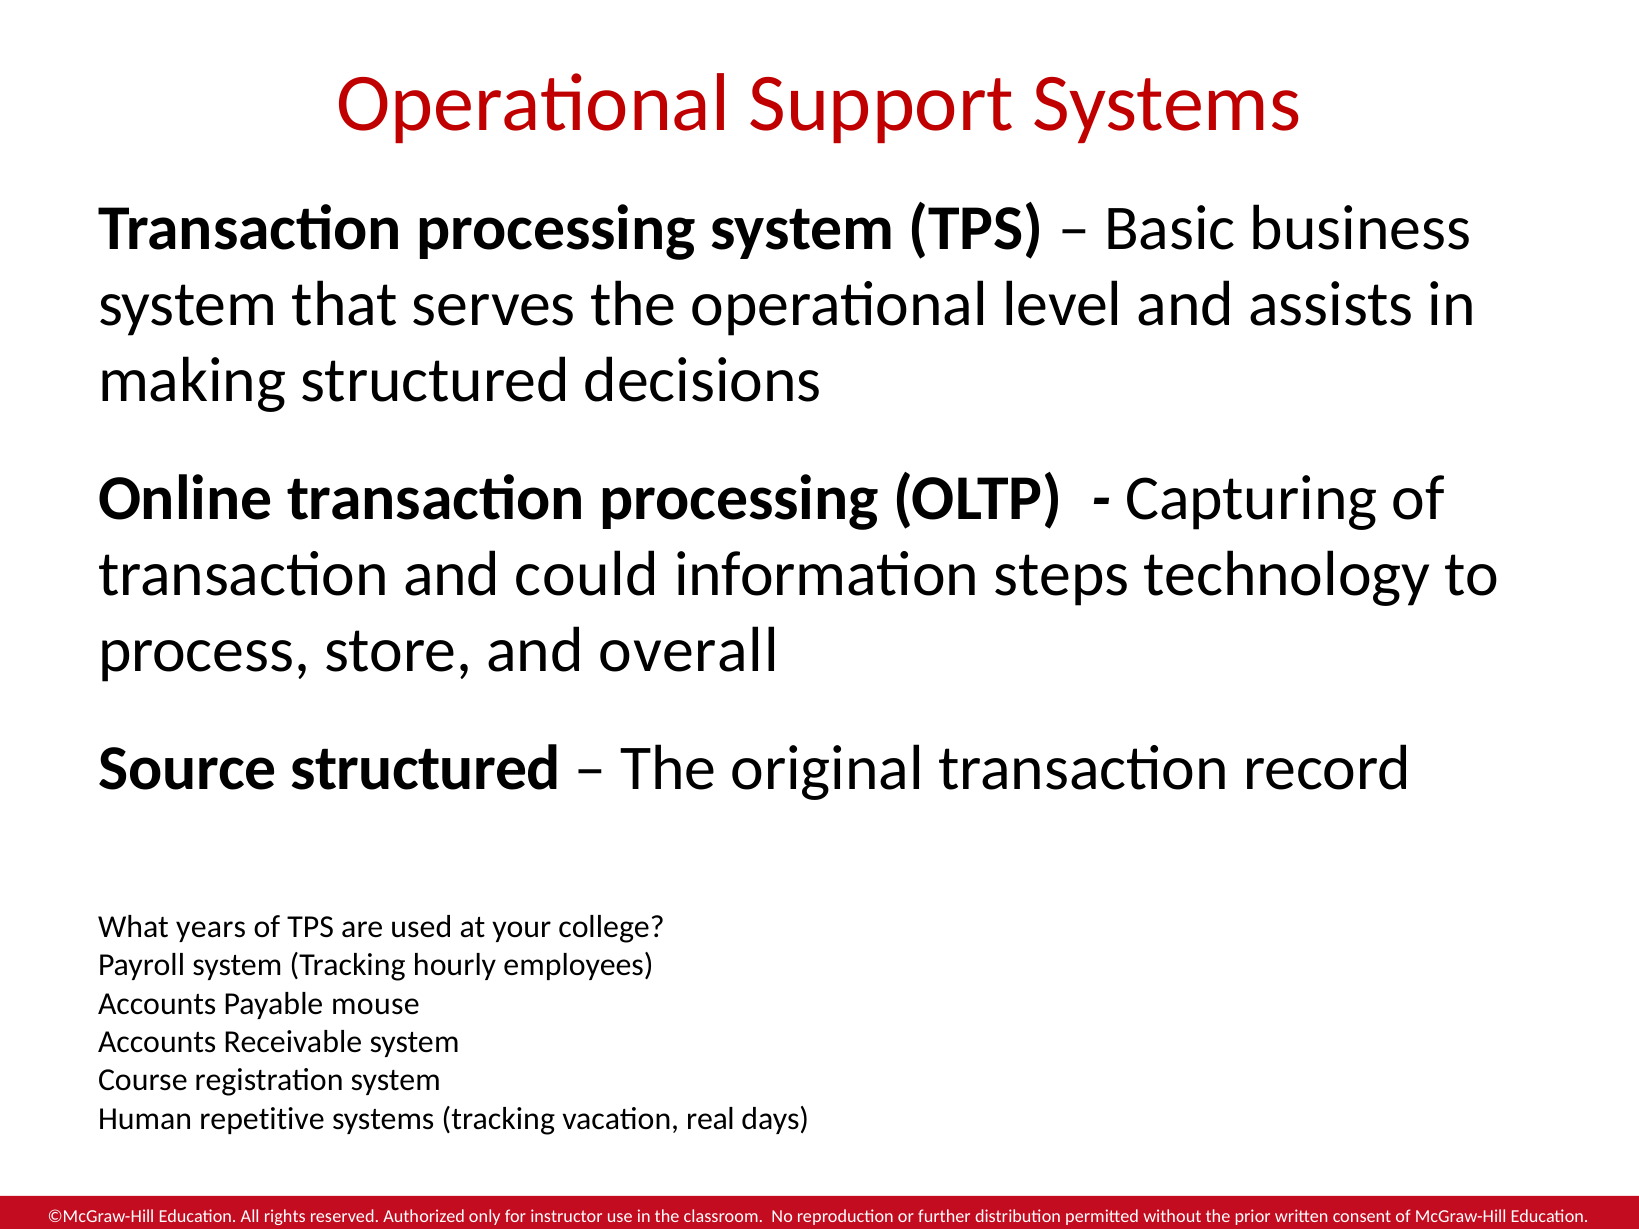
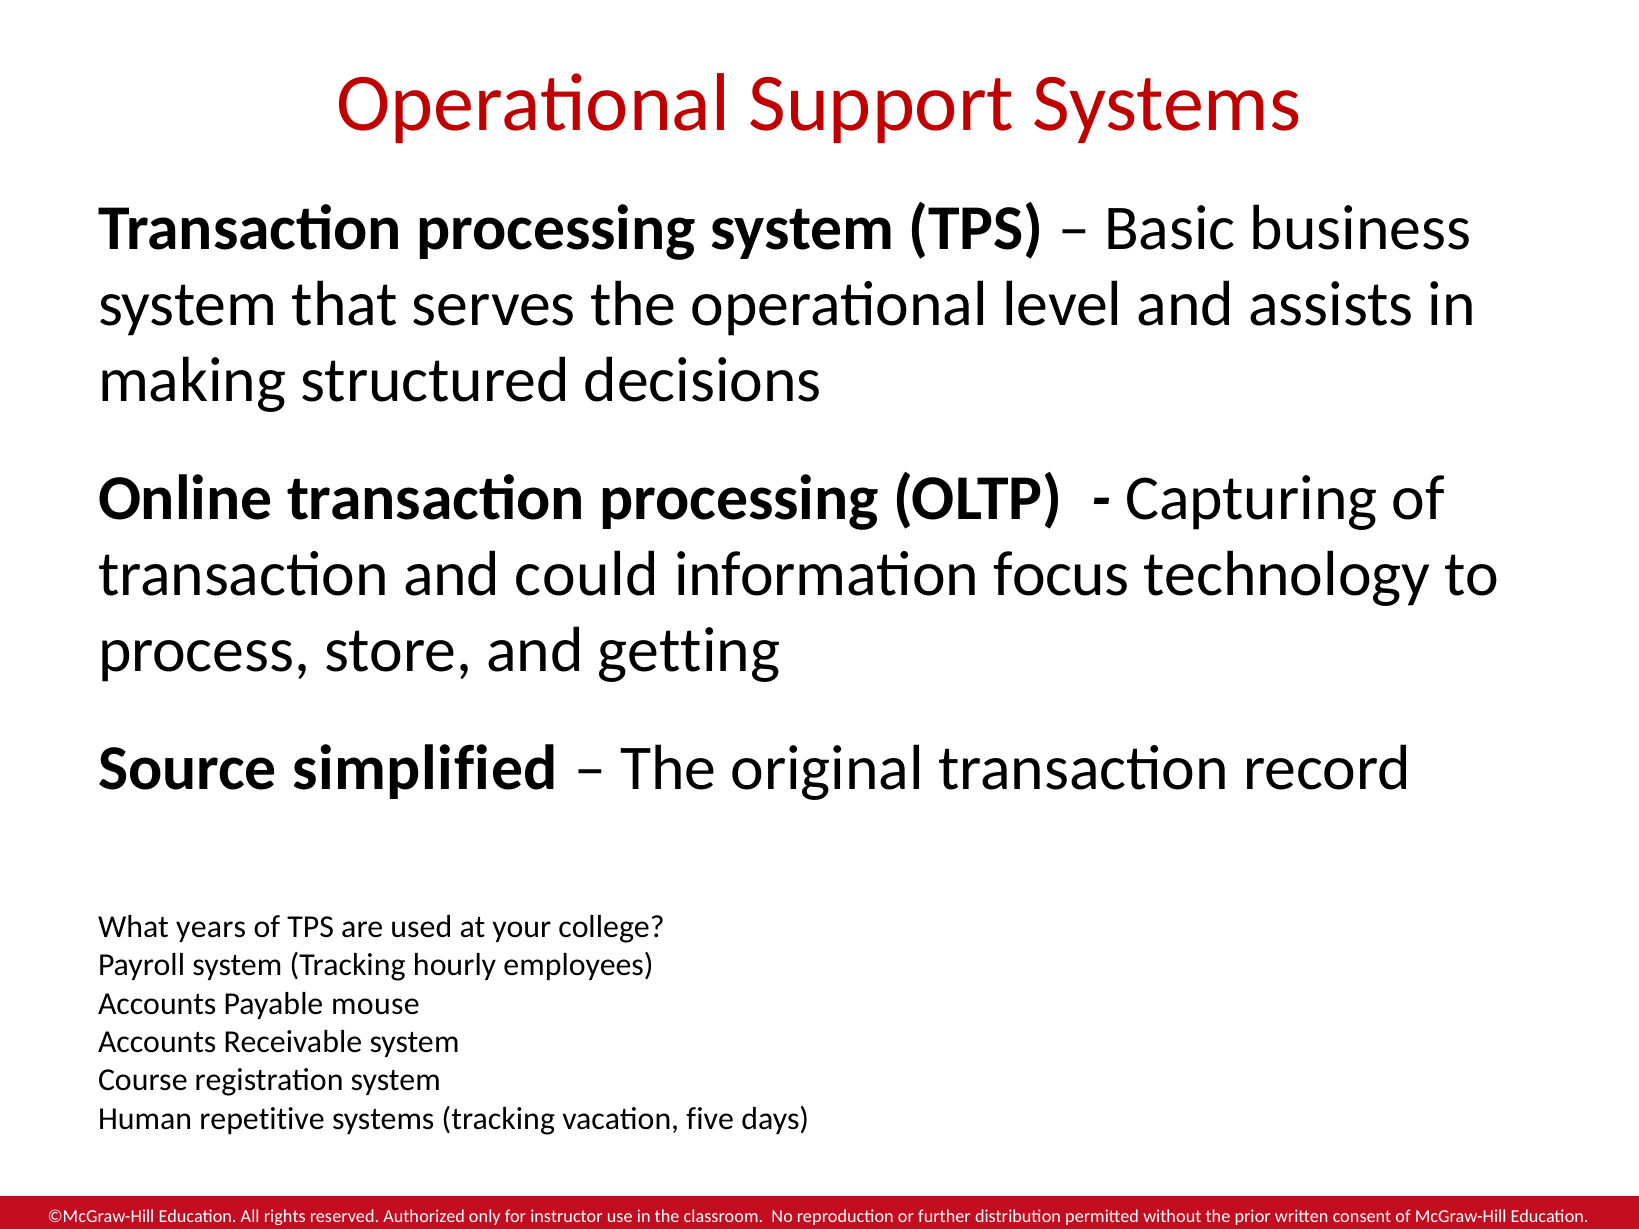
steps: steps -> focus (1062, 575)
overall: overall -> getting (689, 651)
Source structured: structured -> simplified (425, 768)
real: real -> five (710, 1119)
